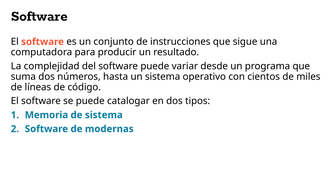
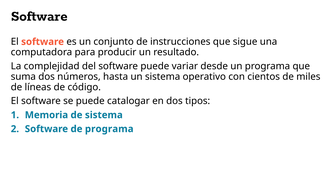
de modernas: modernas -> programa (109, 129)
